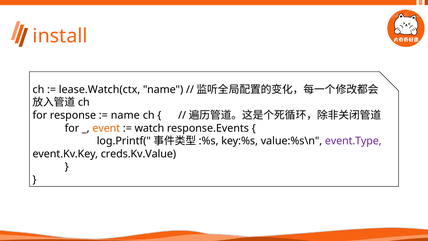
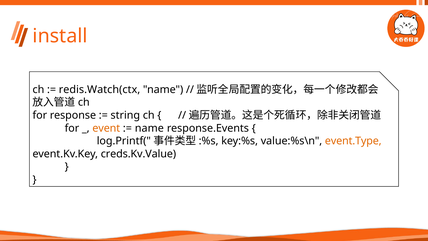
lease.Watch(ctx: lease.Watch(ctx -> redis.Watch(ctx (100, 90)
name: name -> string (125, 115)
watch: watch -> name (149, 128)
event.Type colour: purple -> orange (353, 141)
